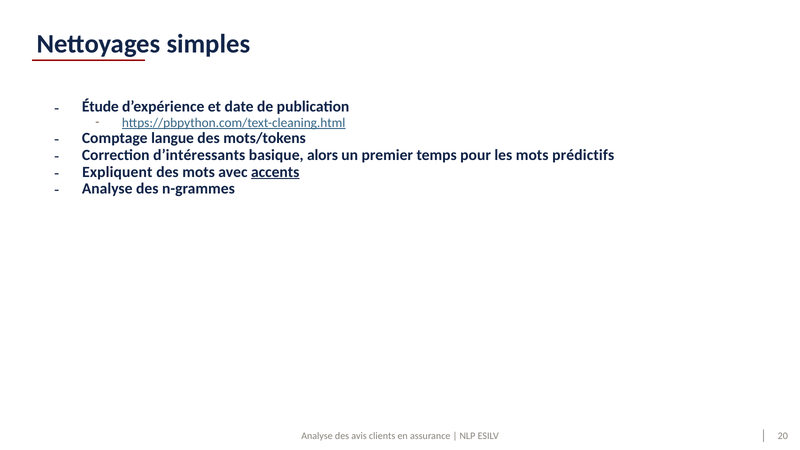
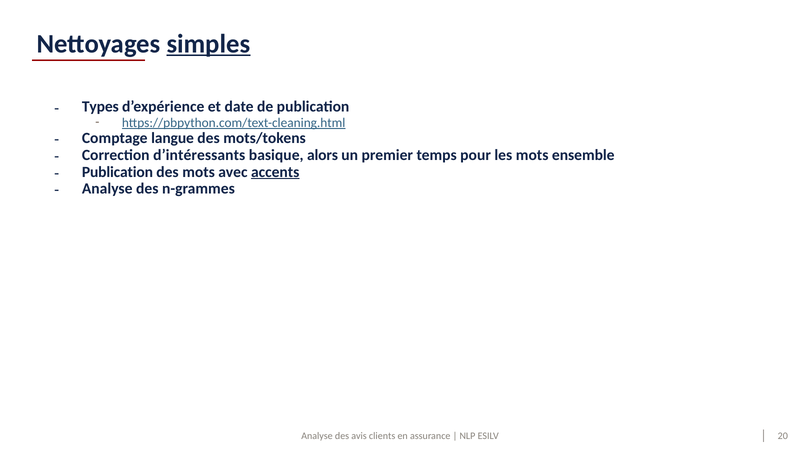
simples underline: none -> present (208, 44)
Étude: Étude -> Types (100, 107)
prédictifs: prédictifs -> ensemble (583, 155)
Expliquent: Expliquent -> Publication (117, 172)
